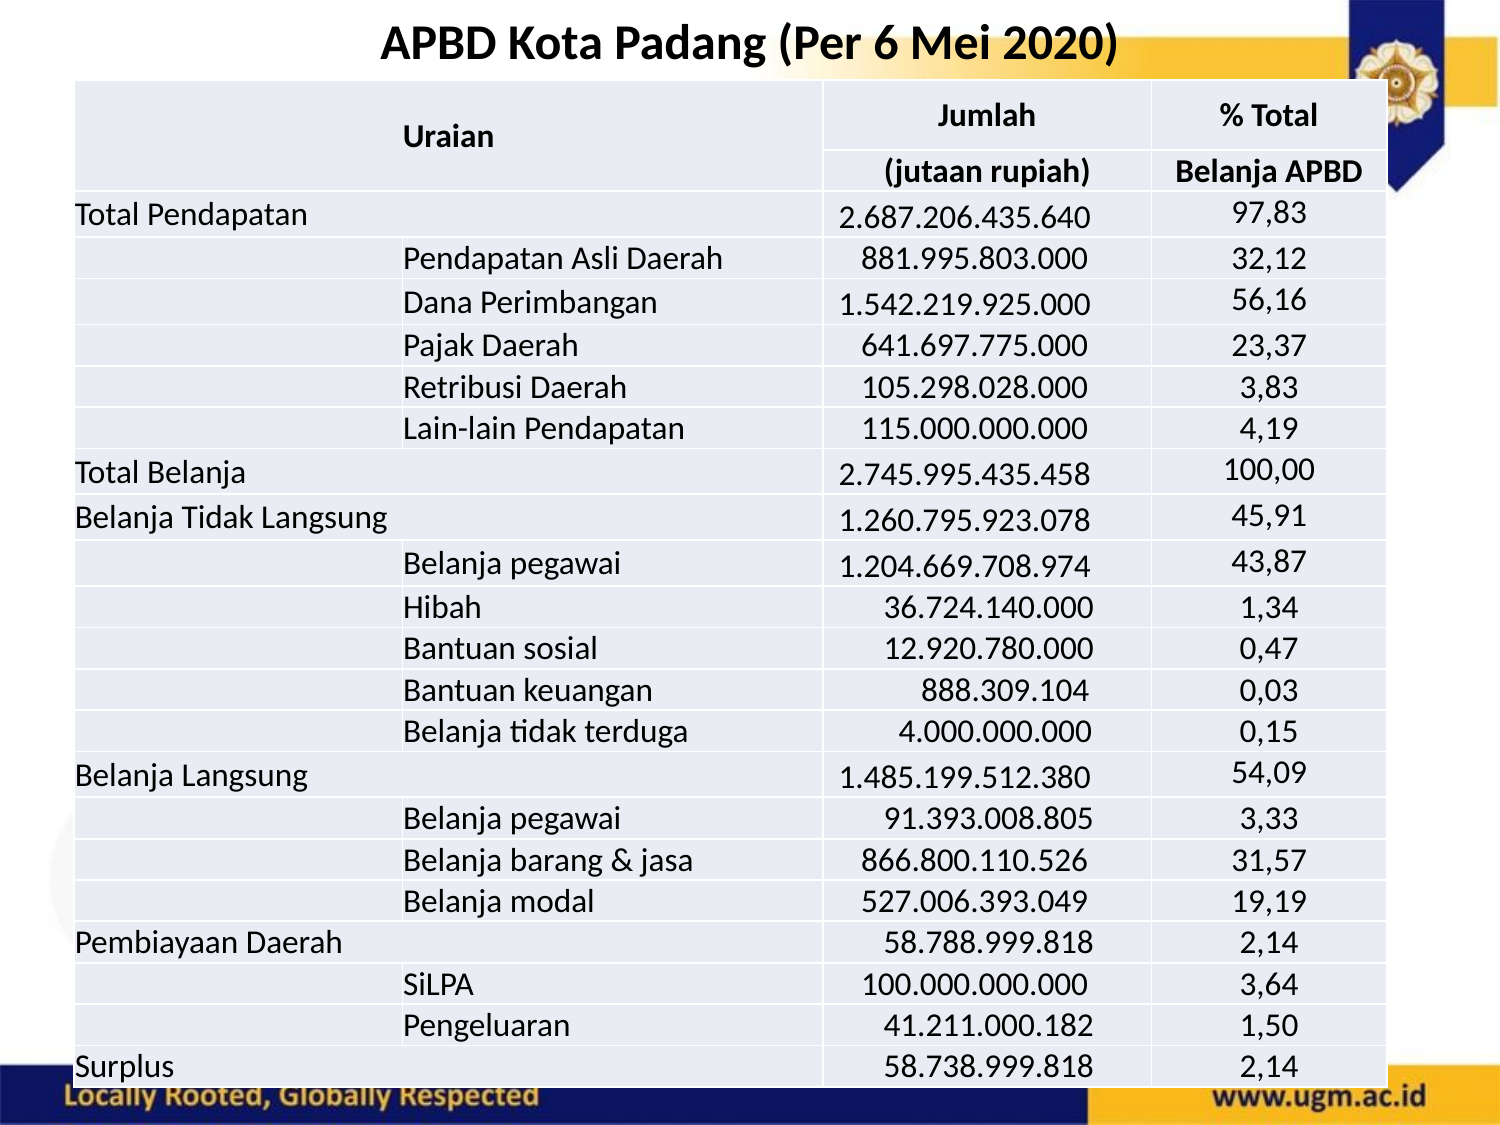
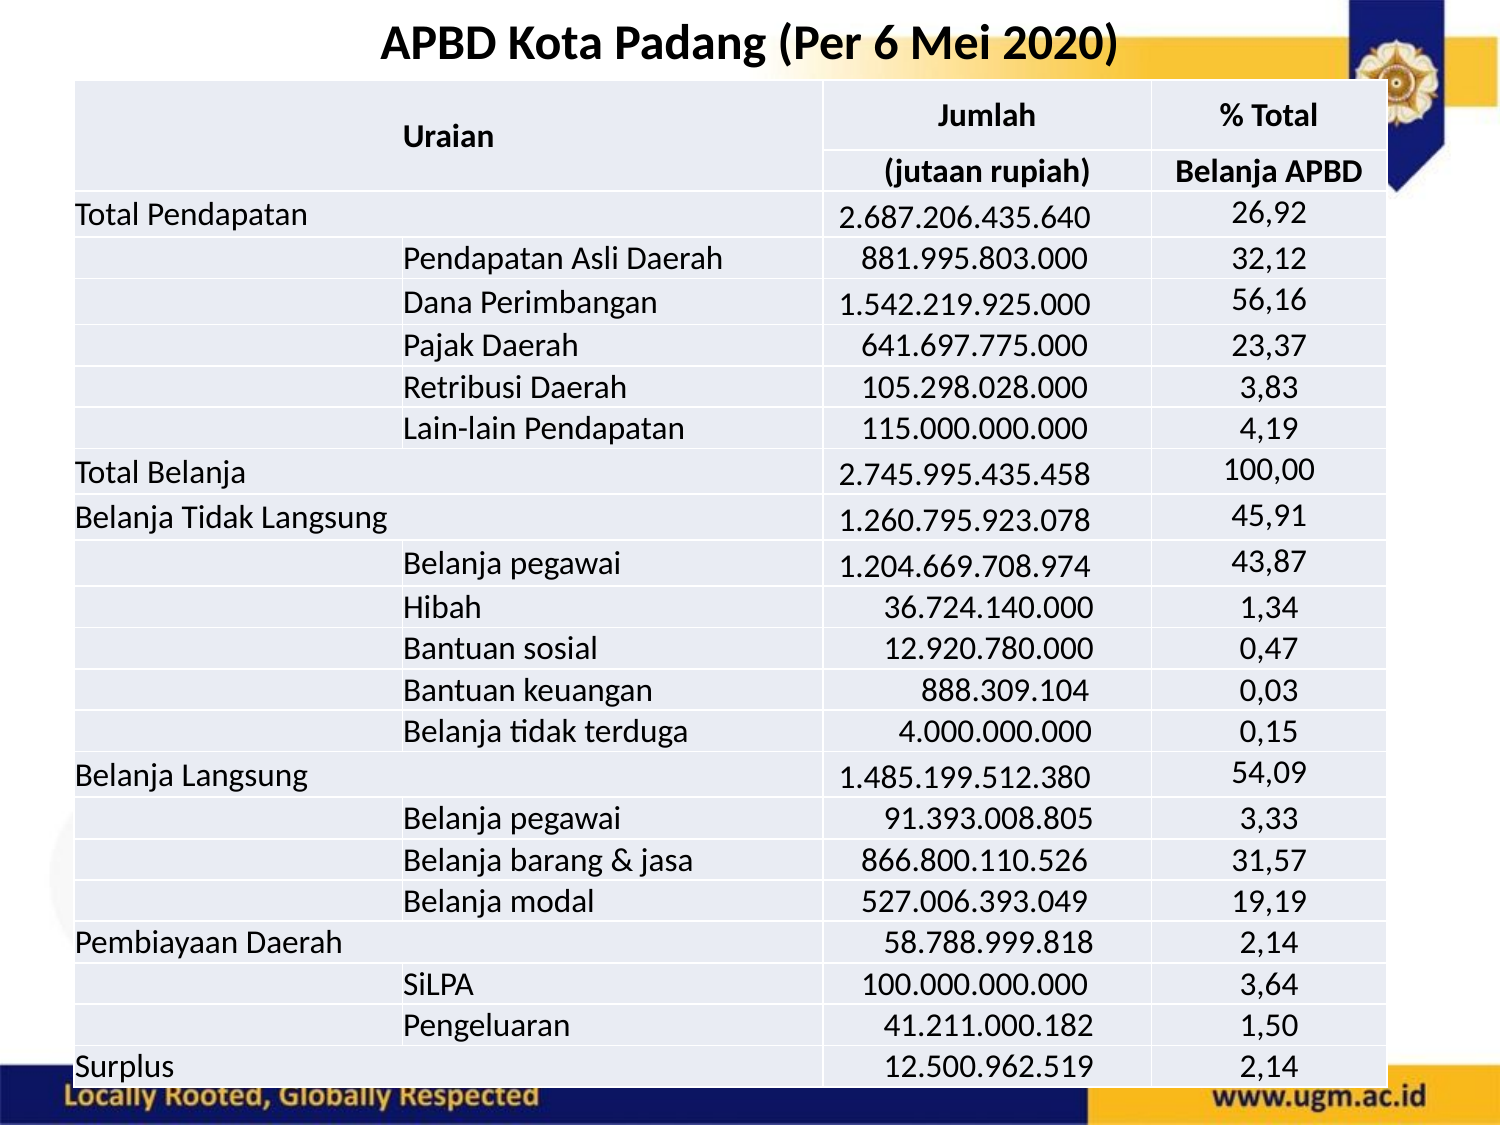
97,83: 97,83 -> 26,92 (1269, 213)
58.738.999.818: 58.738.999.818 -> 12.500.962.519 (989, 1067)
